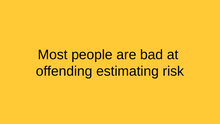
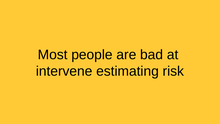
offending: offending -> intervene (64, 71)
